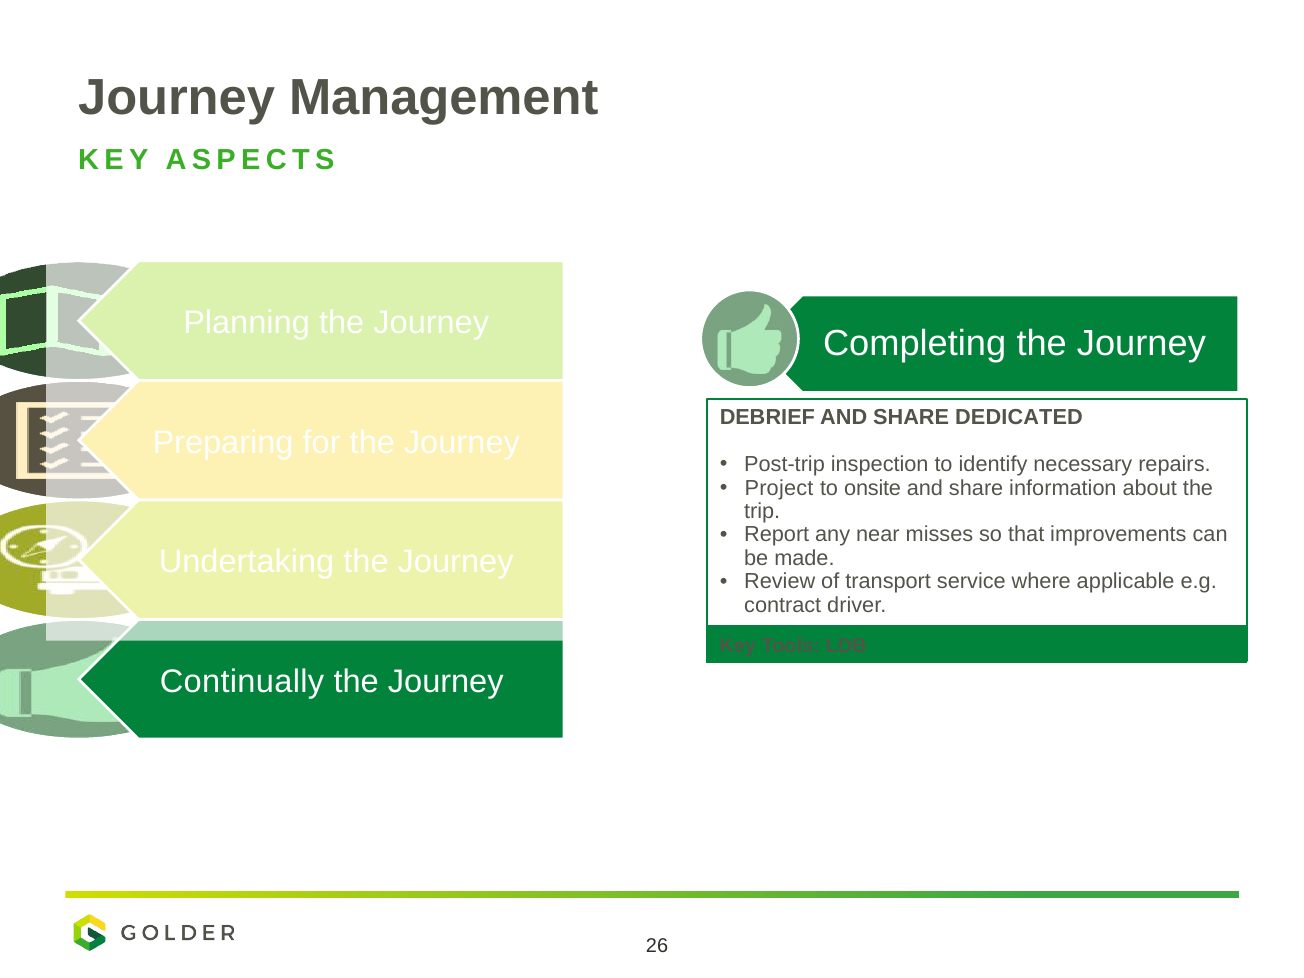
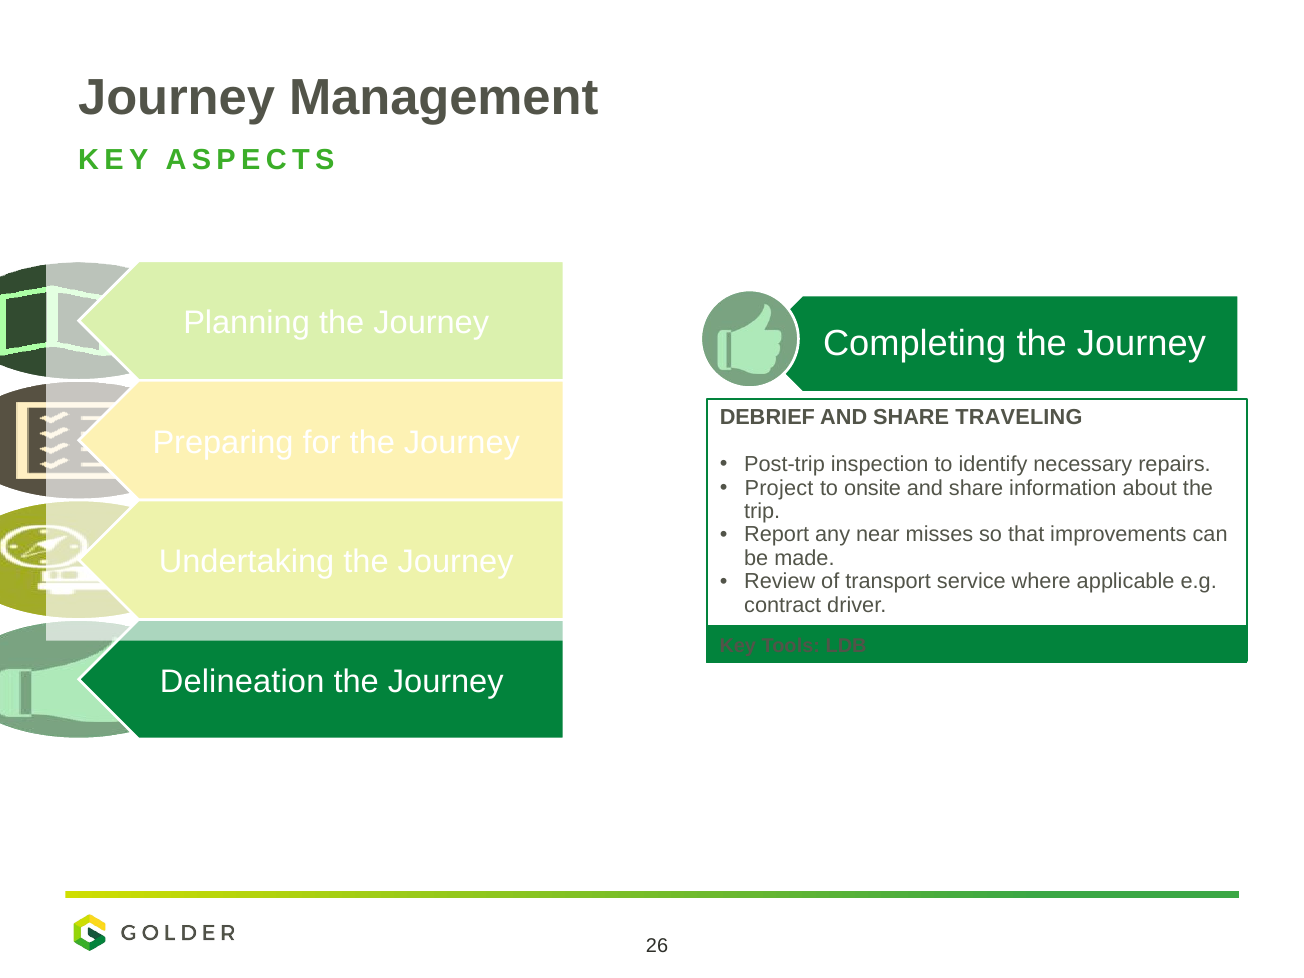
DEDICATED: DEDICATED -> TRAVELING (1019, 418)
Continually: Continually -> Delineation (242, 682)
